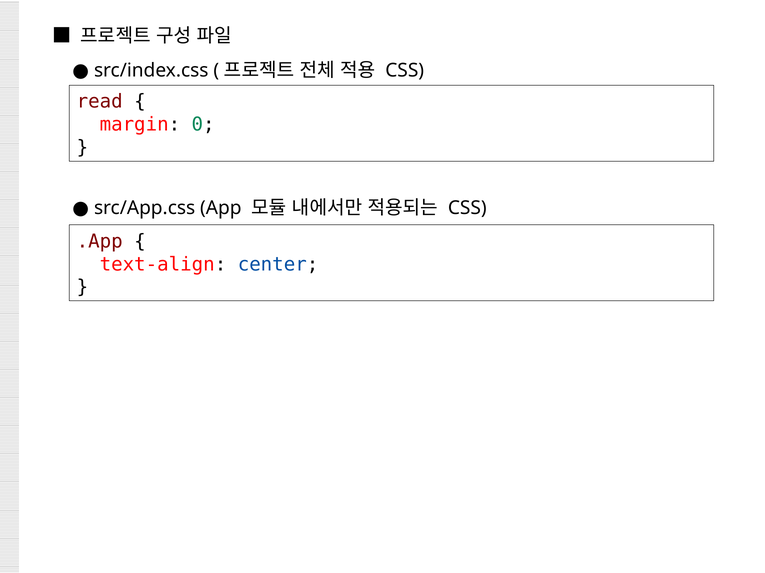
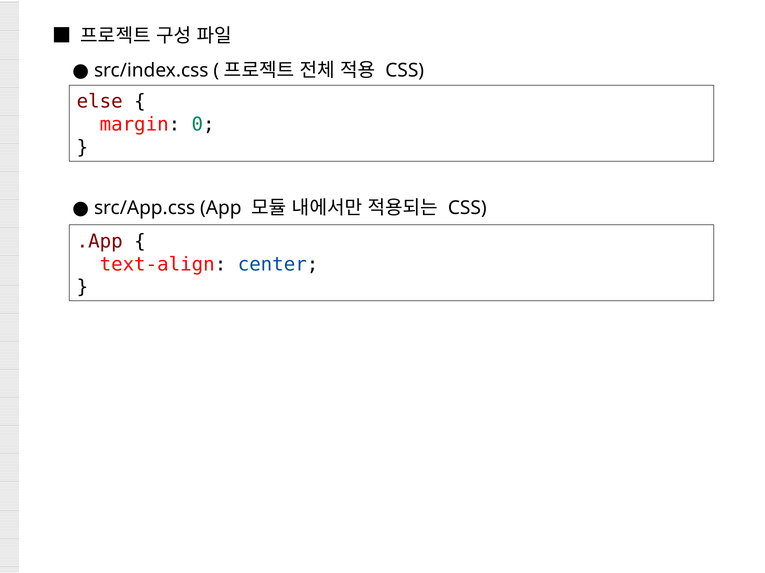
read: read -> else (100, 102)
